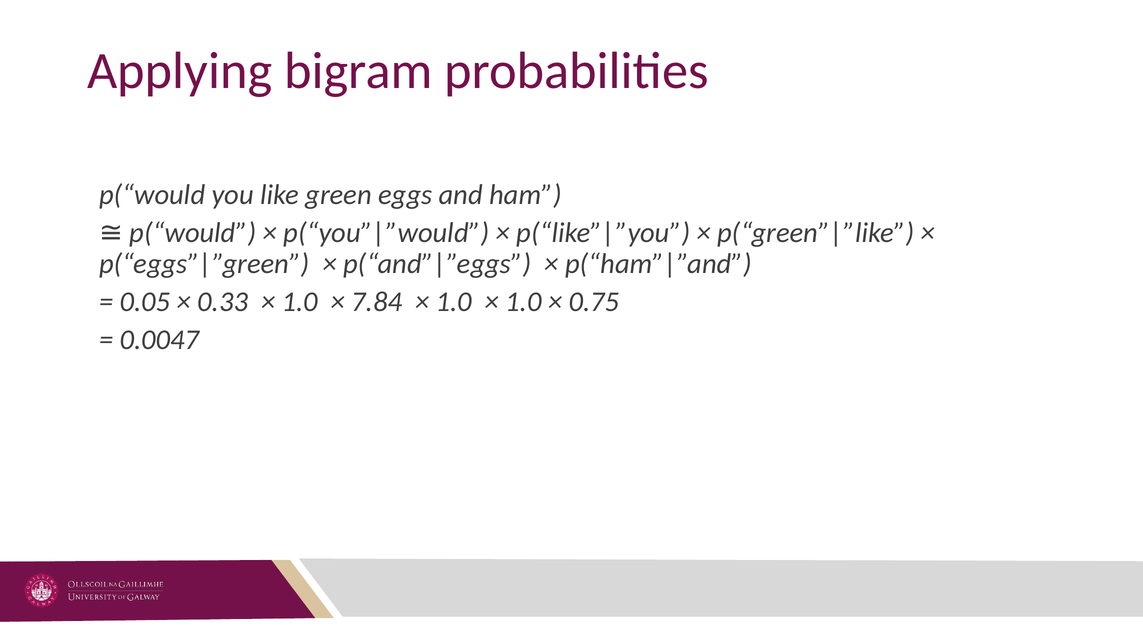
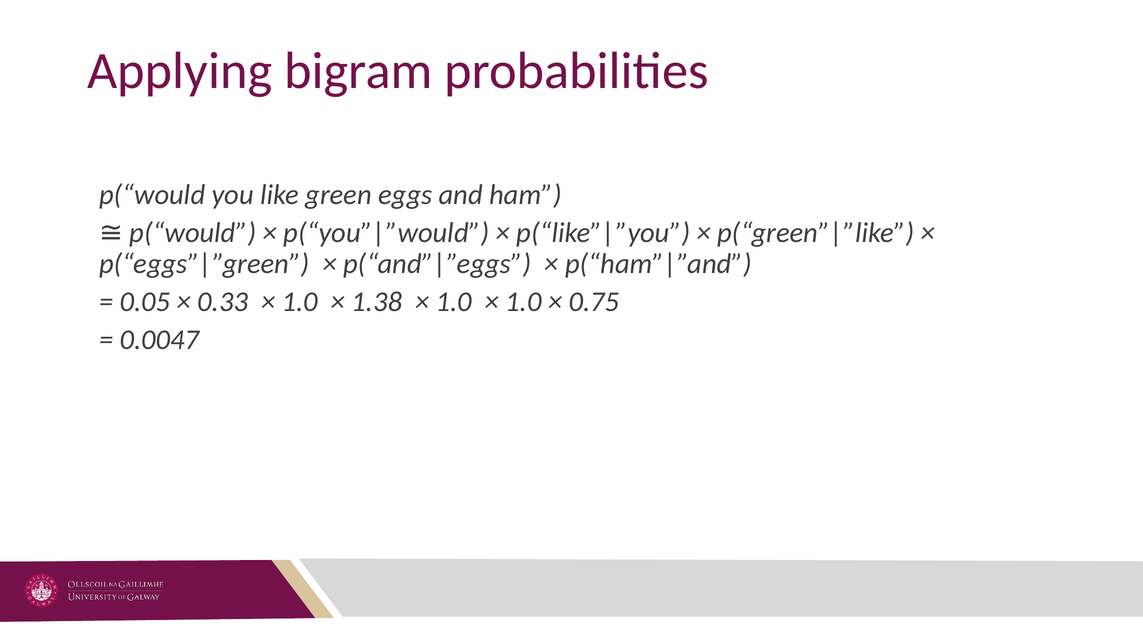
7.84: 7.84 -> 1.38 (377, 302)
